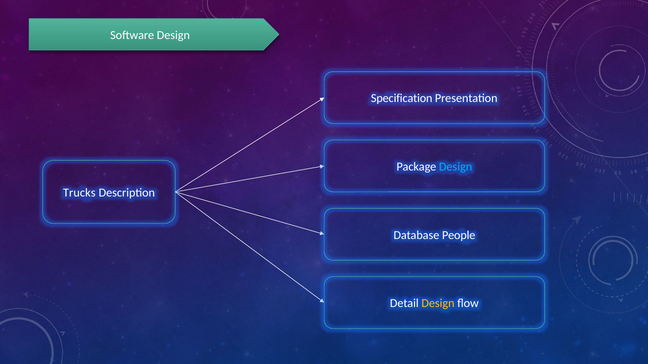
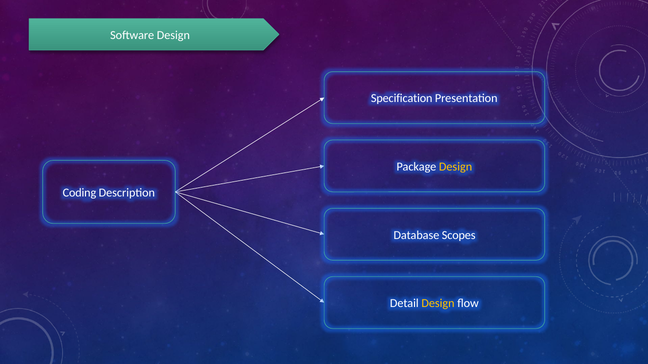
Design colour: light blue -> yellow (456, 167)
Trucks: Trucks -> Coding (79, 193)
People: People -> Scopes (459, 235)
